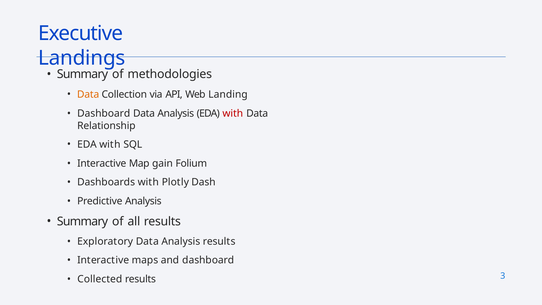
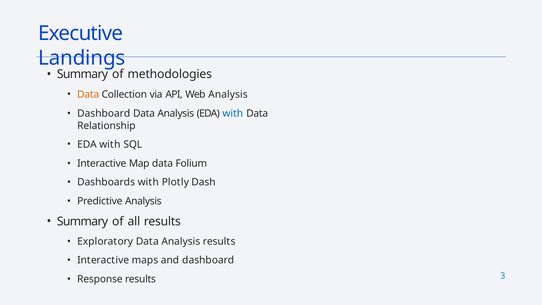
Web Landing: Landing -> Analysis (228, 94)
with colour: red -> blue (233, 113)
Map gain: gain -> data (162, 163)
Collected: Collected -> Response (100, 279)
